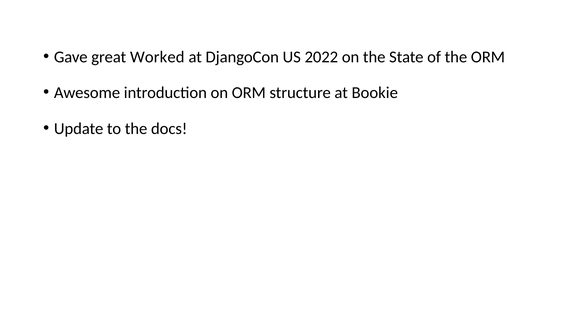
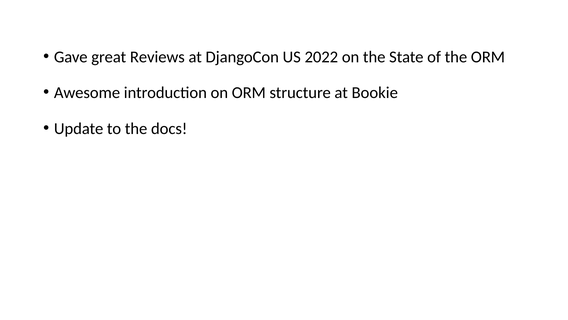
Worked: Worked -> Reviews (157, 57)
